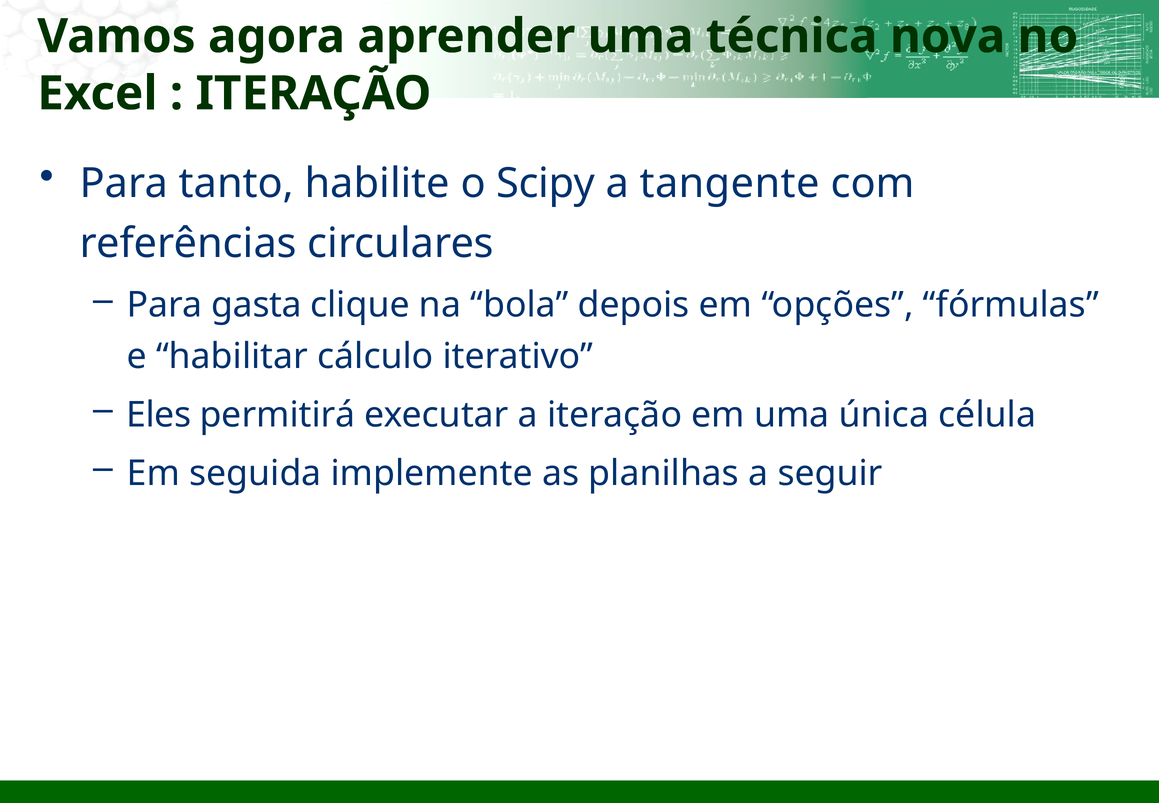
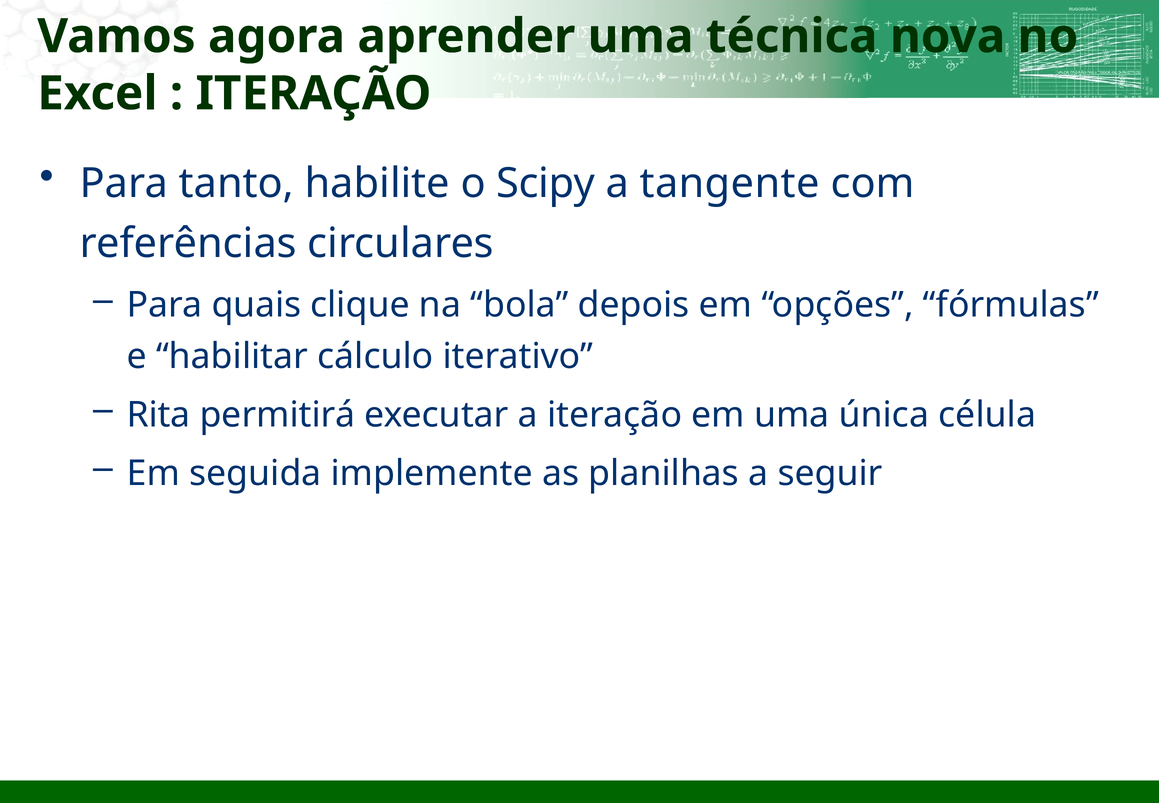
gasta: gasta -> quais (256, 305)
Eles: Eles -> Rita (159, 415)
